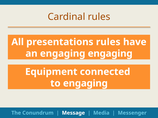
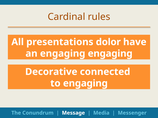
presentations rules: rules -> dolor (108, 42)
Equipment: Equipment -> Decorative (51, 72)
